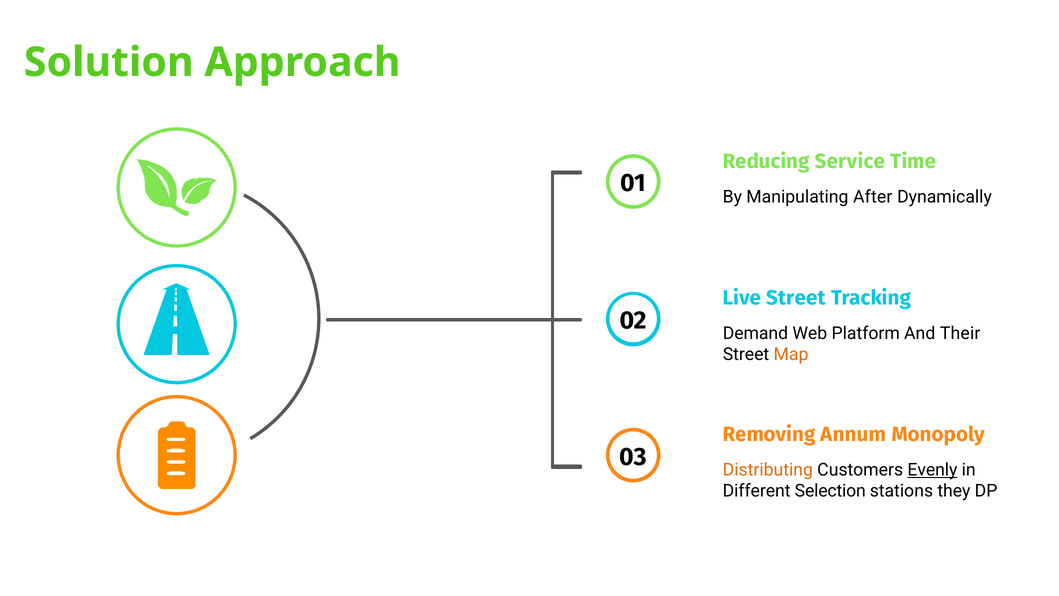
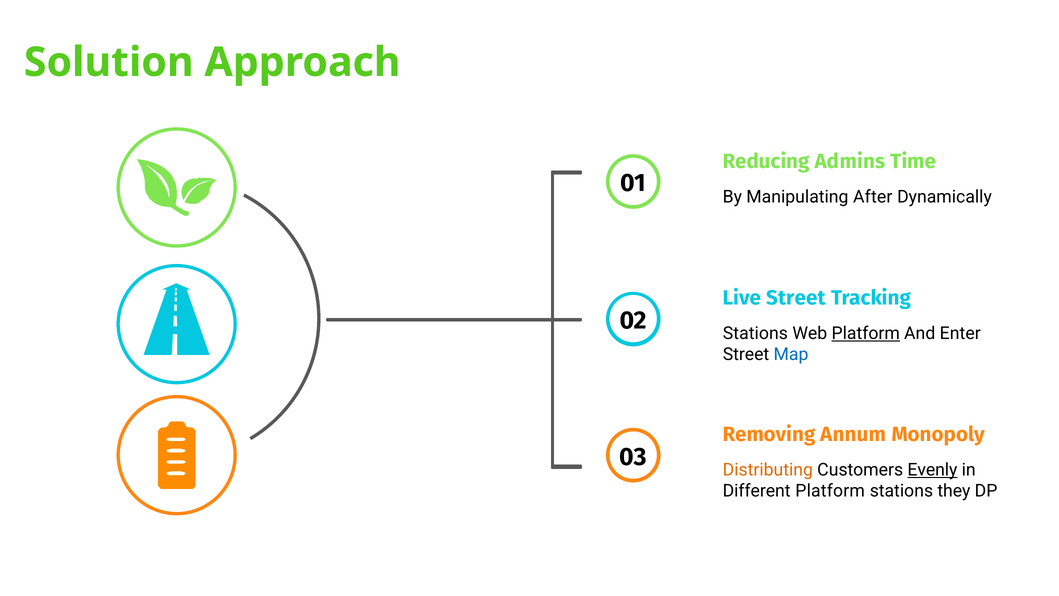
Service: Service -> Admins (850, 161)
Demand: Demand -> Stations (755, 333)
Platform underline: none -> present (866, 333)
Their: Their -> Enter (960, 333)
Map colour: orange -> blue (791, 354)
Different Selection: Selection -> Platform (830, 491)
